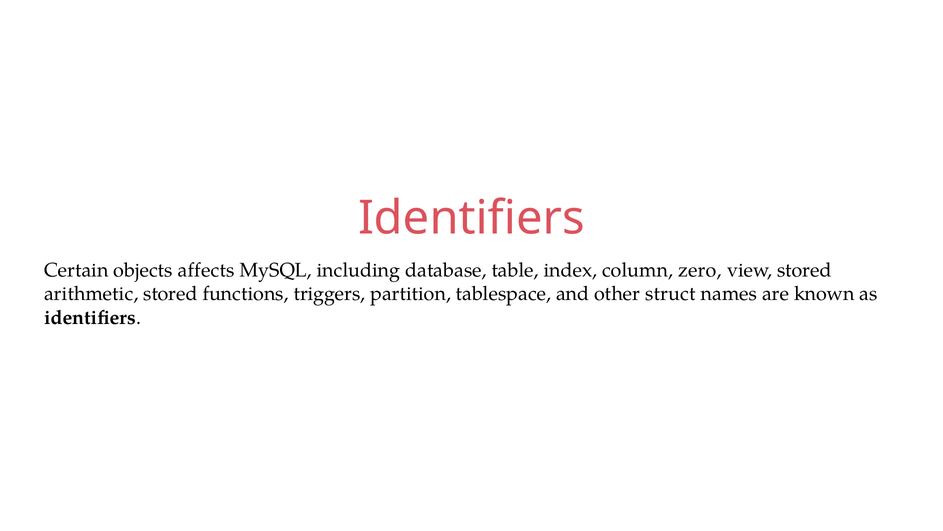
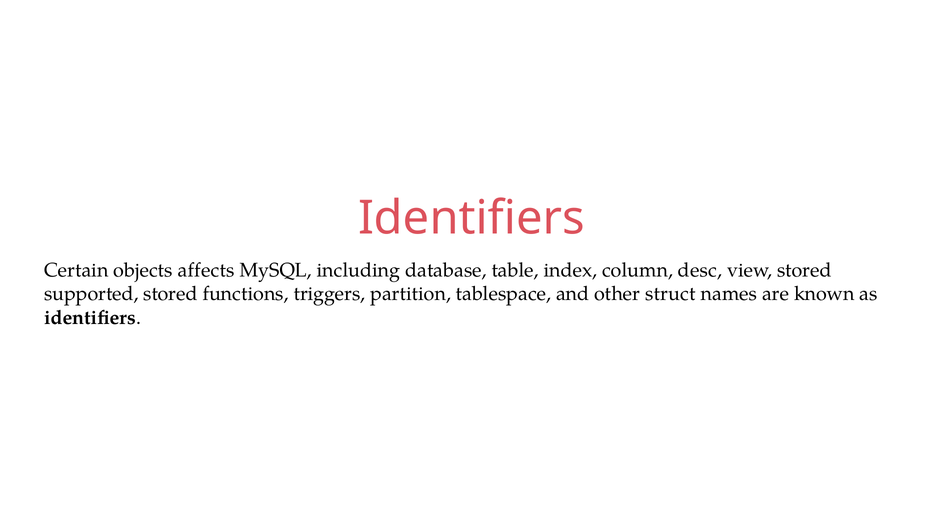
zero: zero -> desc (700, 270)
arithmetic: arithmetic -> supported (91, 294)
